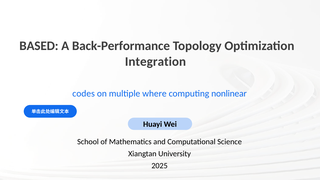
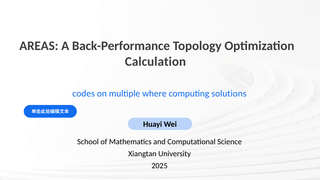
BASED: BASED -> AREAS (39, 46)
Integration: Integration -> Calculation (155, 62)
nonlinear: nonlinear -> solutions (229, 93)
